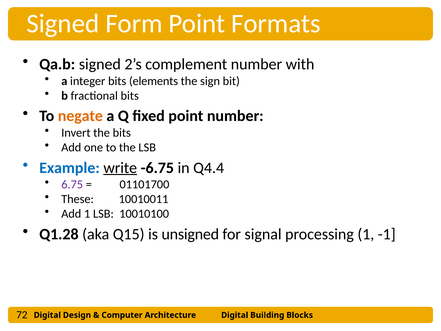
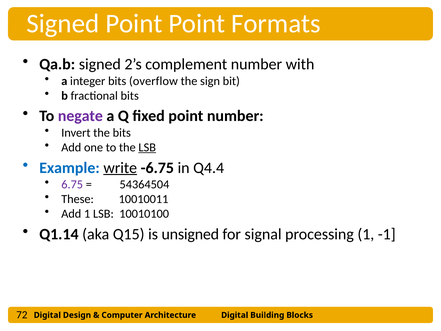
Signed Form: Form -> Point (134, 24)
elements: elements -> overflow (153, 81)
negate colour: orange -> purple (80, 116)
LSB underline: none -> present (147, 147)
01101700: 01101700 -> 54364504 (144, 184)
Q1.28: Q1.28 -> Q1.14 (59, 234)
